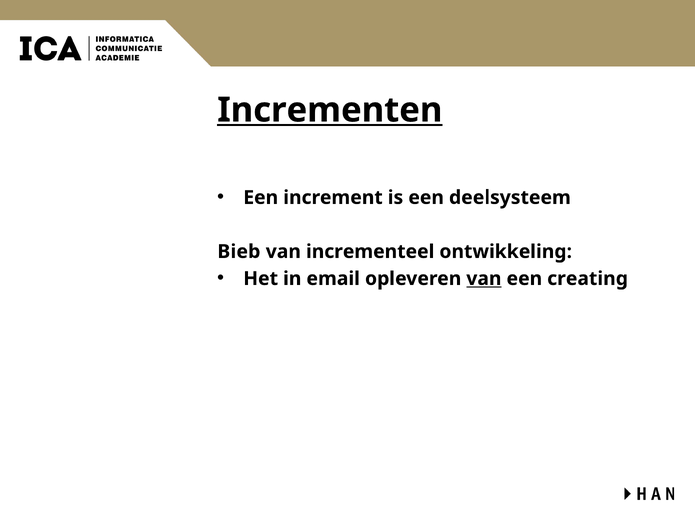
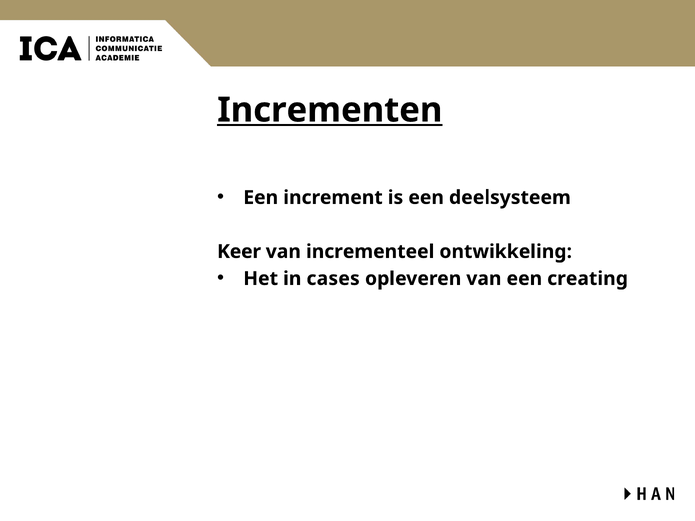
Bieb: Bieb -> Keer (239, 252)
email: email -> cases (333, 279)
van underline: present -> none (484, 279)
